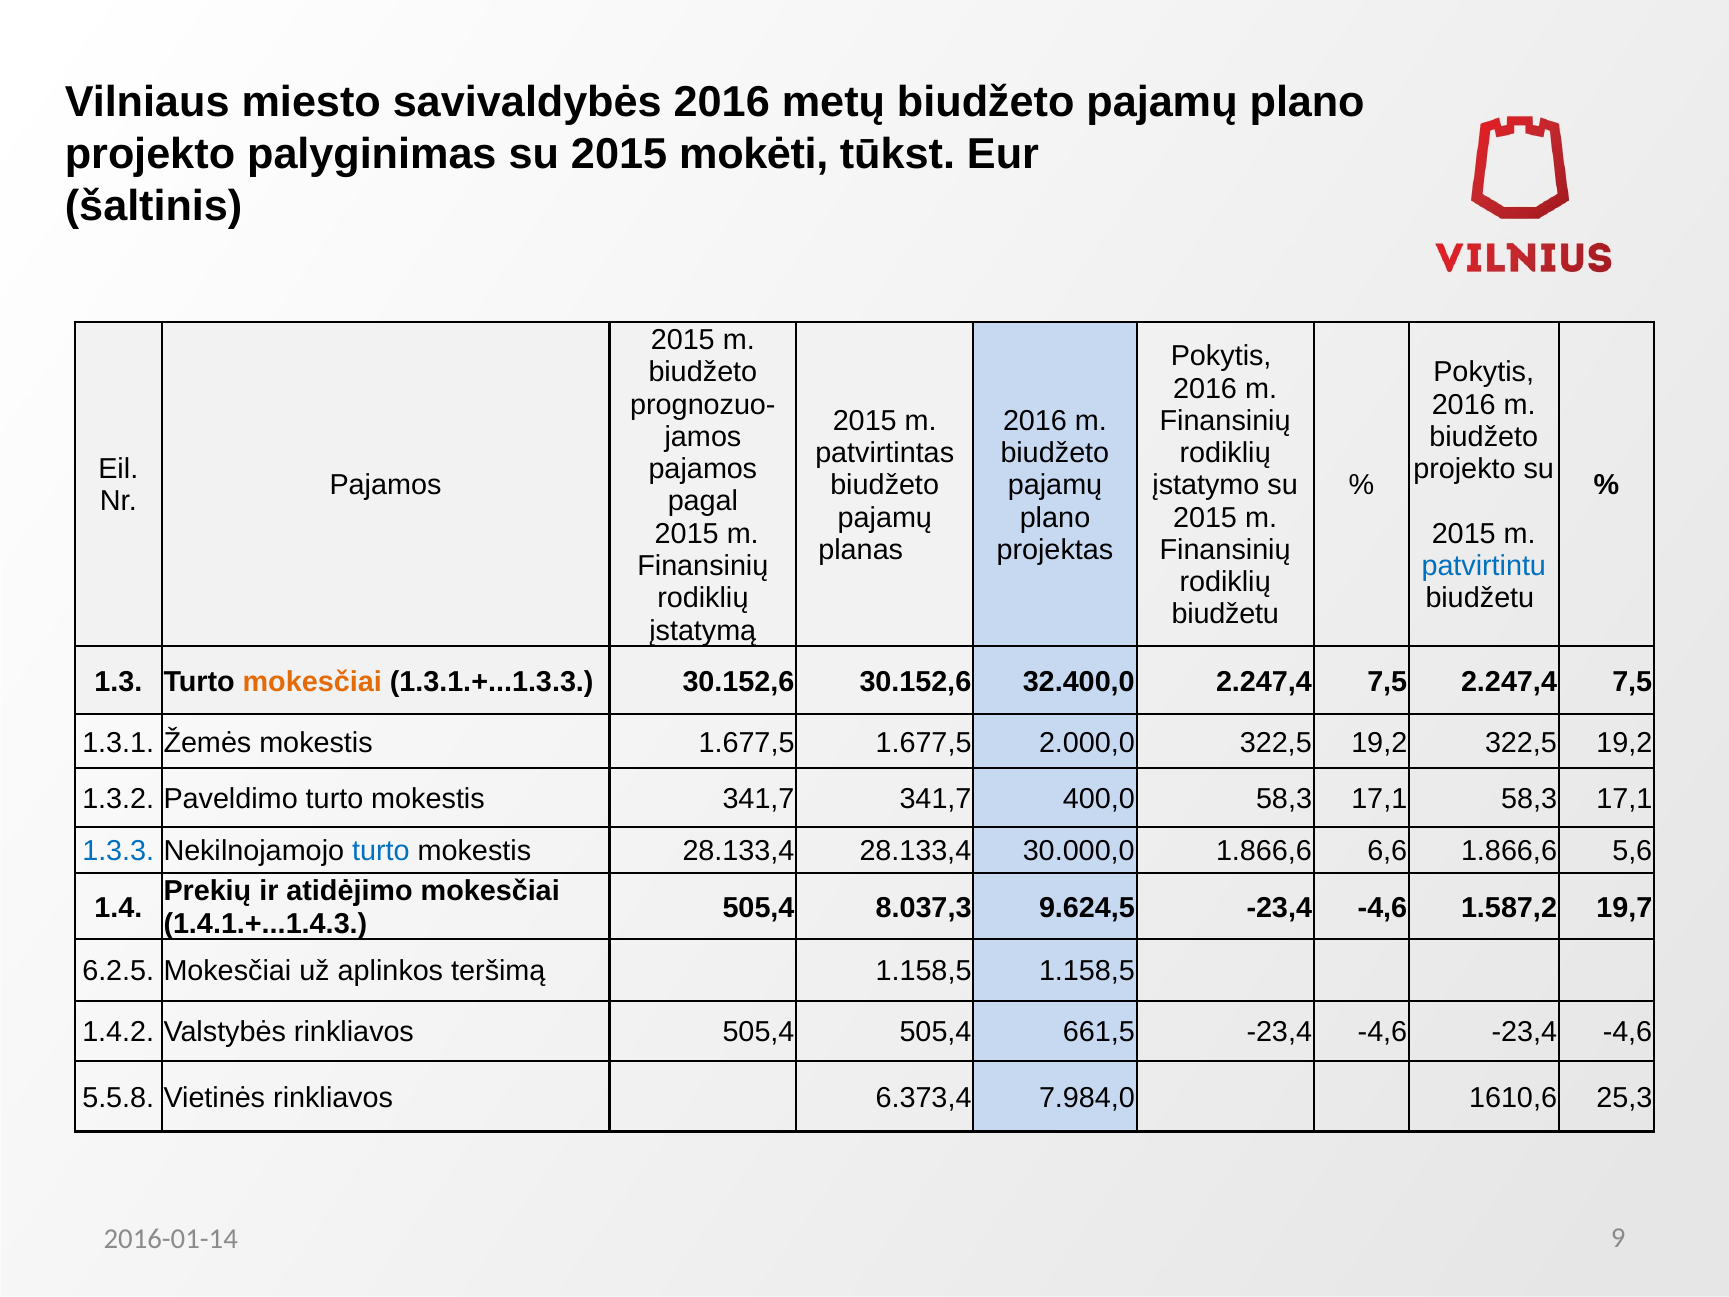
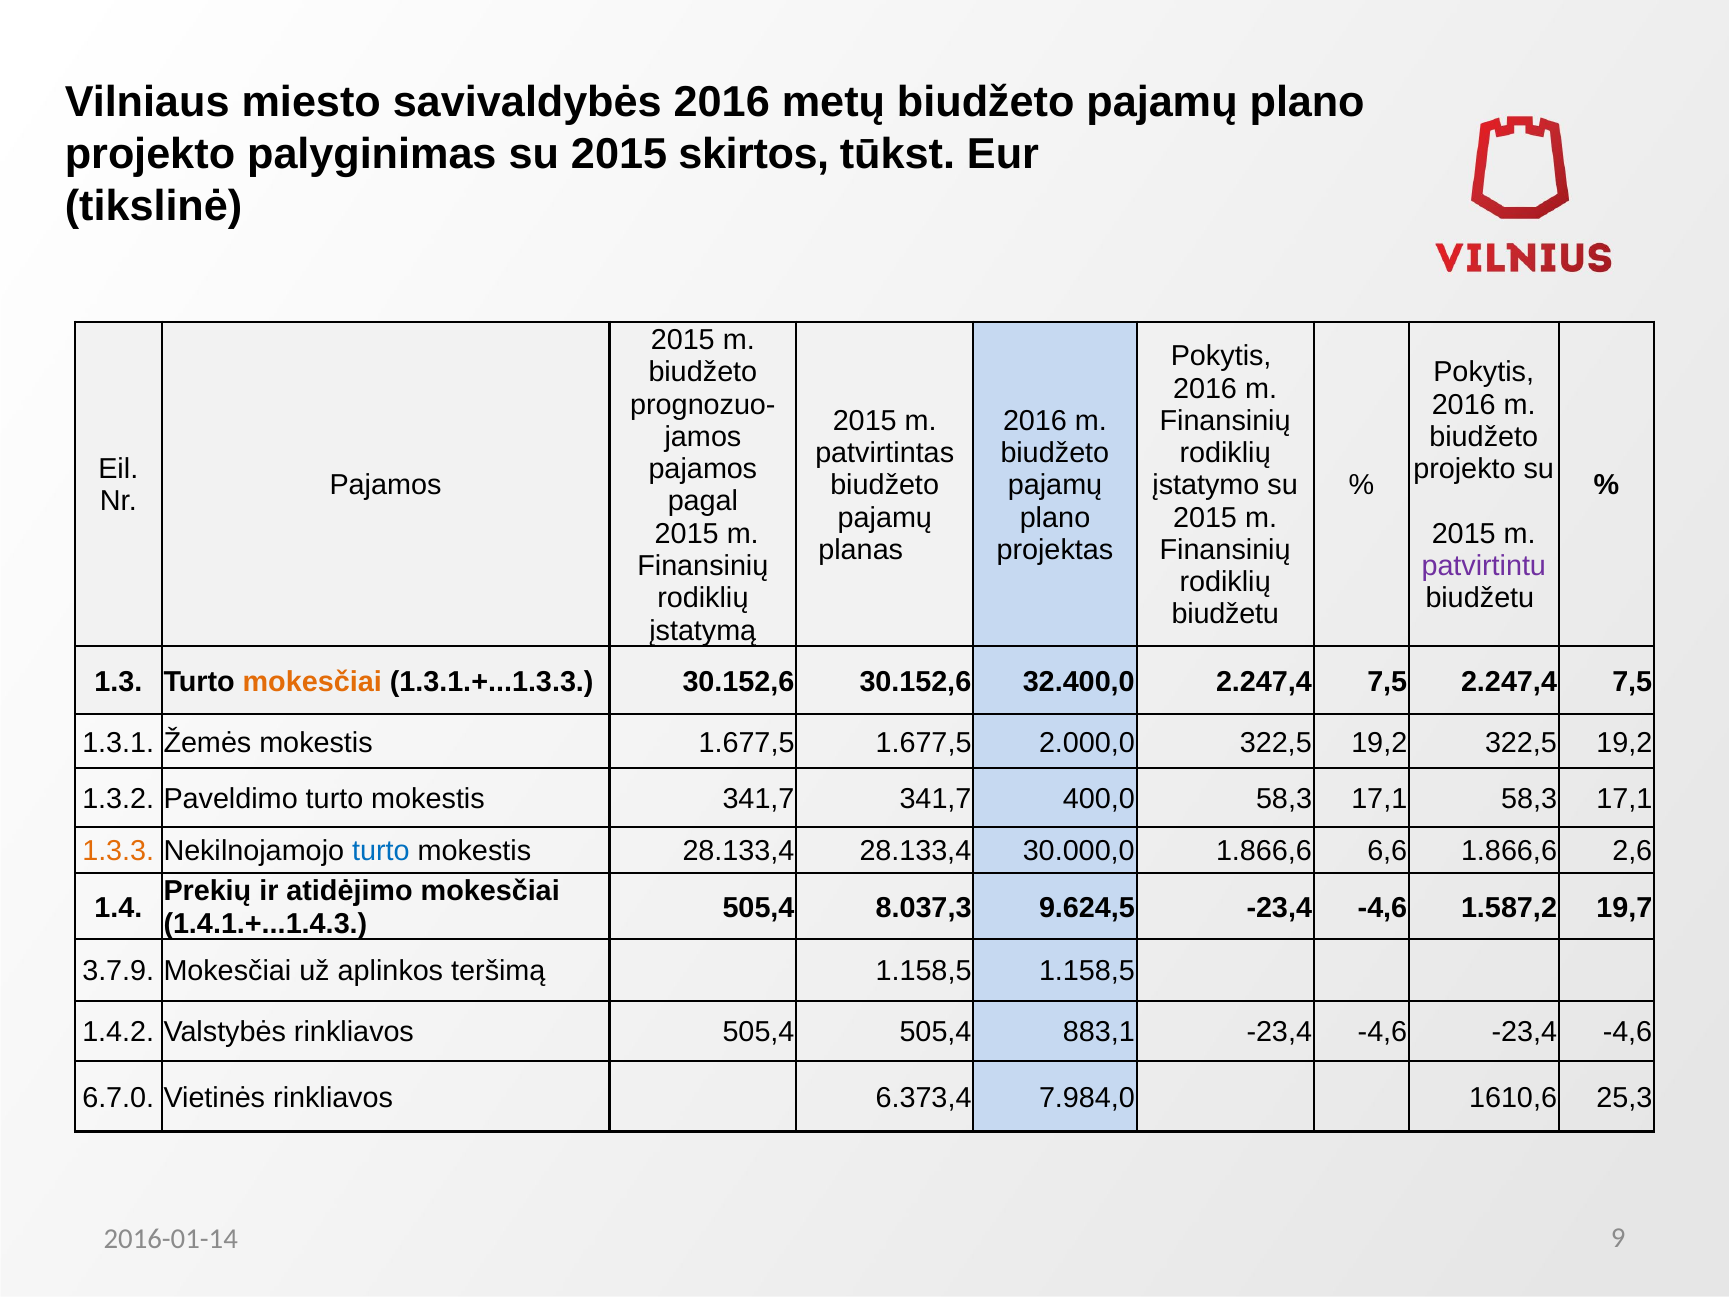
mokėti: mokėti -> skirtos (754, 154)
šaltinis: šaltinis -> tikslinė (154, 206)
patvirtintu colour: blue -> purple (1484, 566)
1.3.3 colour: blue -> orange (118, 851)
5,6: 5,6 -> 2,6 (1632, 851)
6.2.5: 6.2.5 -> 3.7.9 (118, 971)
661,5: 661,5 -> 883,1 (1099, 1032)
5.5.8: 5.5.8 -> 6.7.0 (118, 1098)
